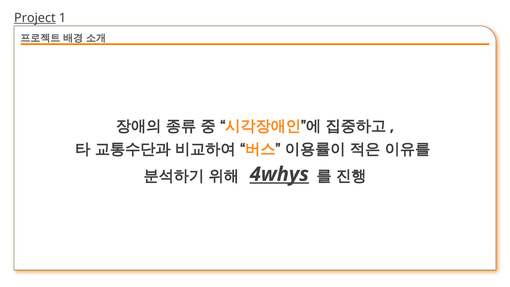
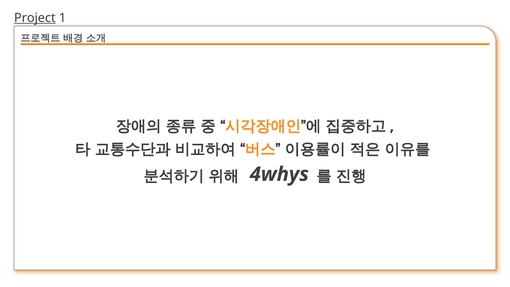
4whys underline: present -> none (279, 174)
